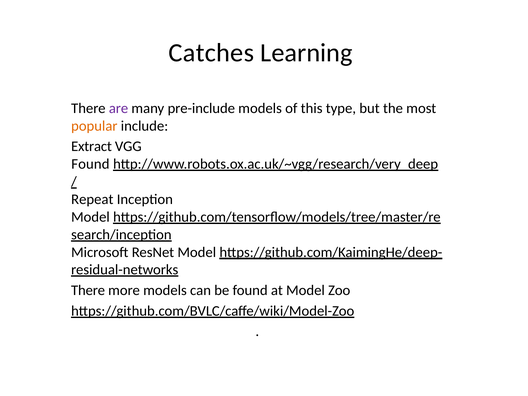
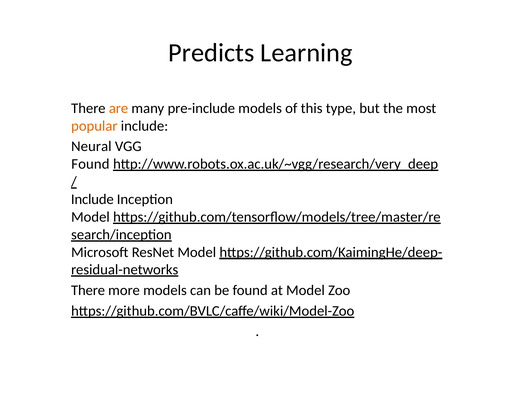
Catches: Catches -> Predicts (211, 53)
are colour: purple -> orange (119, 108)
Extract: Extract -> Neural (91, 146)
Repeat: Repeat -> Include (92, 199)
